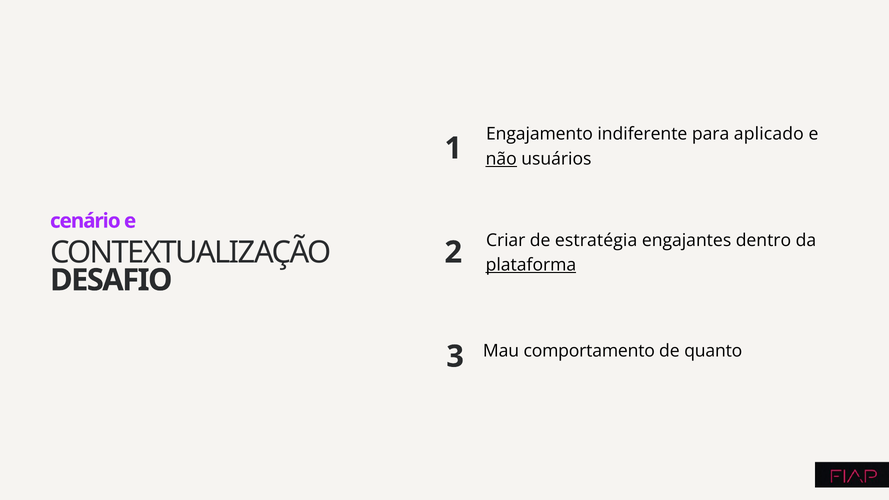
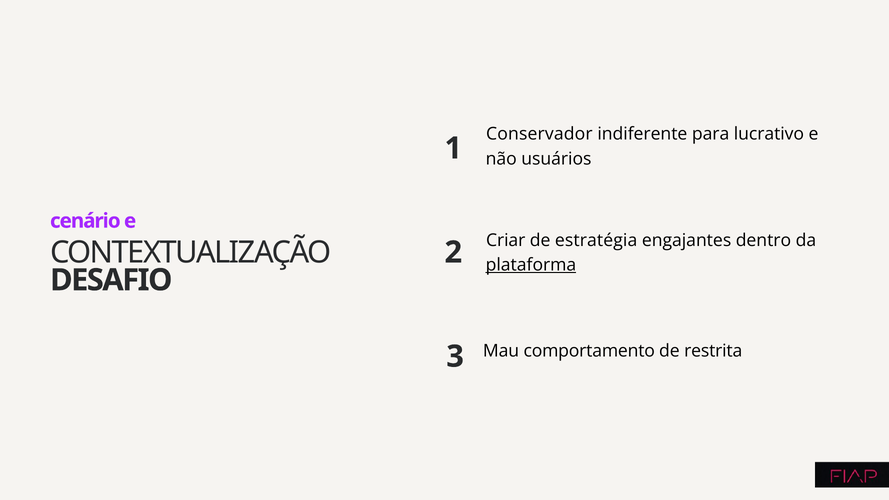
Engajamento: Engajamento -> Conservador (539, 134)
aplicado: aplicado -> lucrativo (769, 134)
não underline: present -> none (501, 159)
quanto: quanto -> restrita (713, 351)
